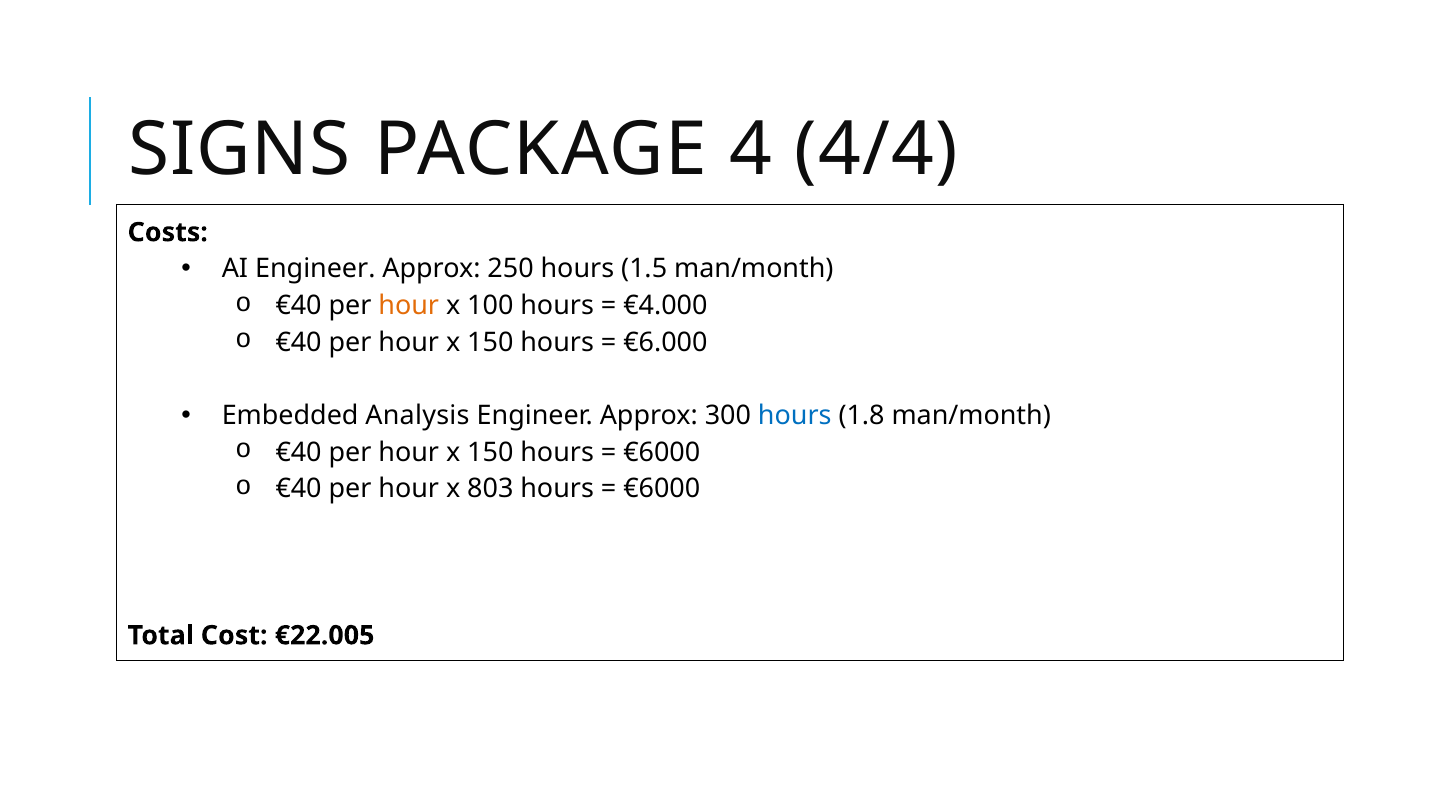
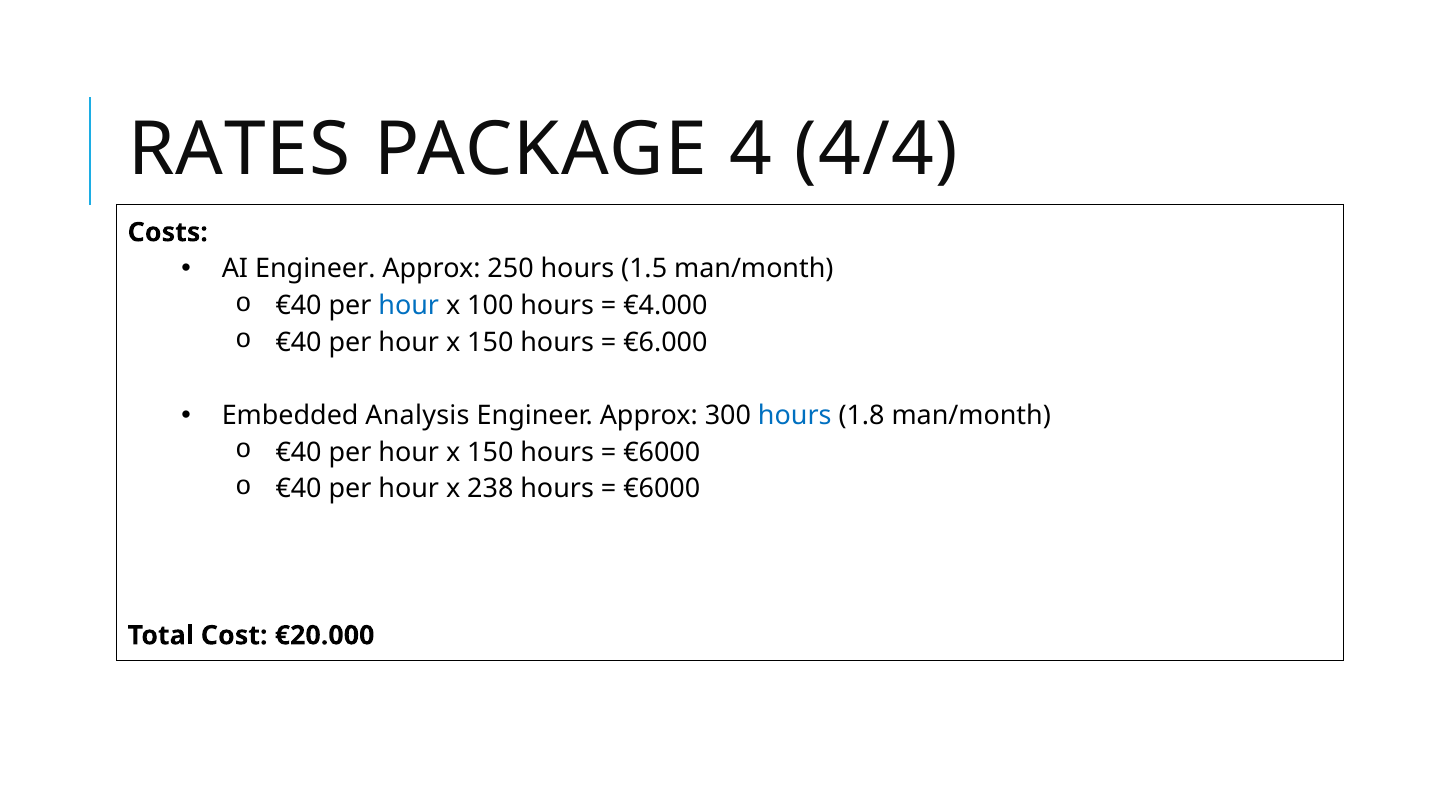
SIGNS: SIGNS -> RATES (239, 150)
hour colour: orange -> blue (409, 306)
803: 803 -> 238 (490, 489)
€22.005: €22.005 -> €20.000 (325, 635)
